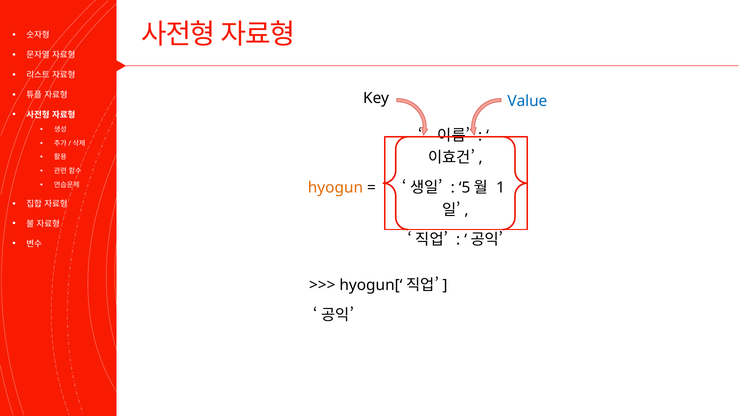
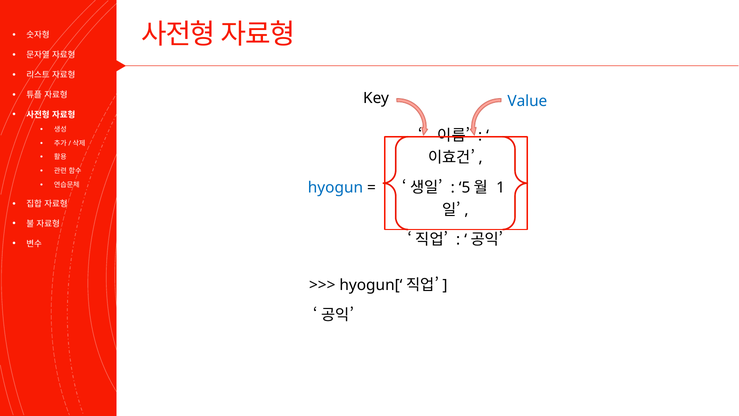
hyogun colour: orange -> blue (335, 188)
